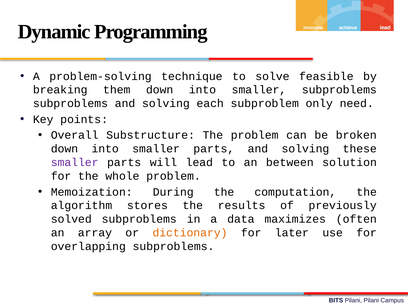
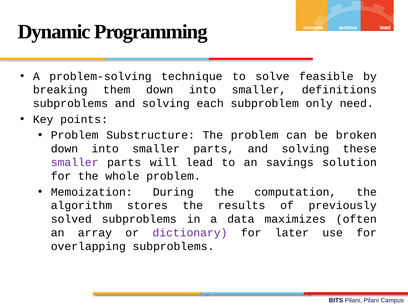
smaller subproblems: subproblems -> definitions (339, 90)
Overall: Overall -> Problem (75, 135)
between: between -> savings (290, 162)
dictionary colour: orange -> purple (190, 233)
